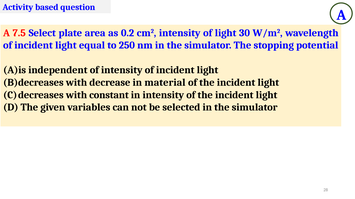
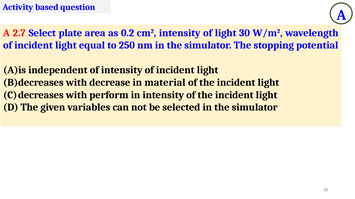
7.5: 7.5 -> 2.7 (19, 33)
constant: constant -> perform (109, 95)
